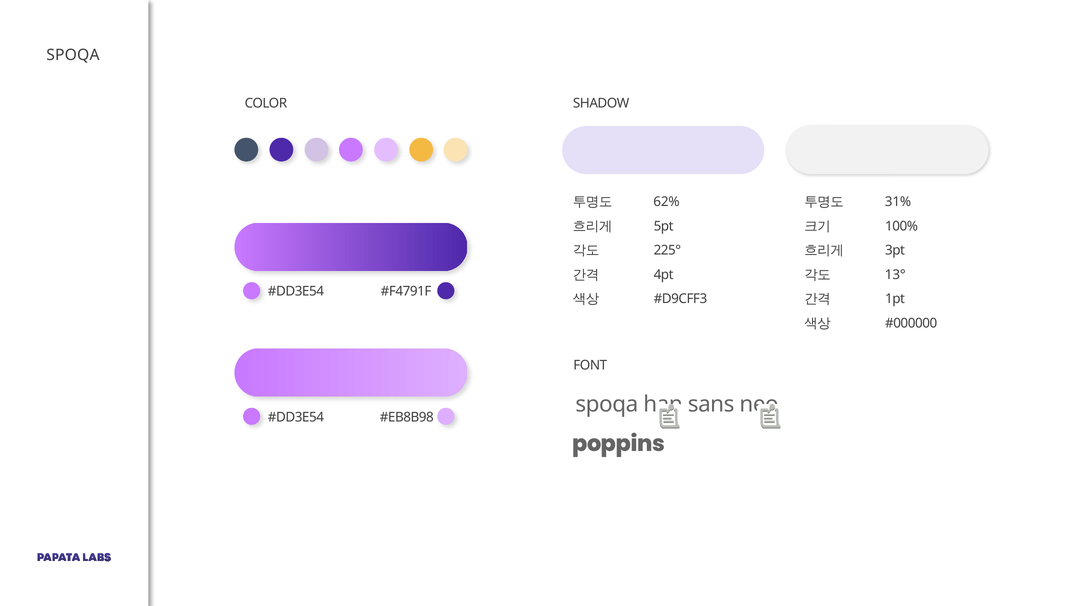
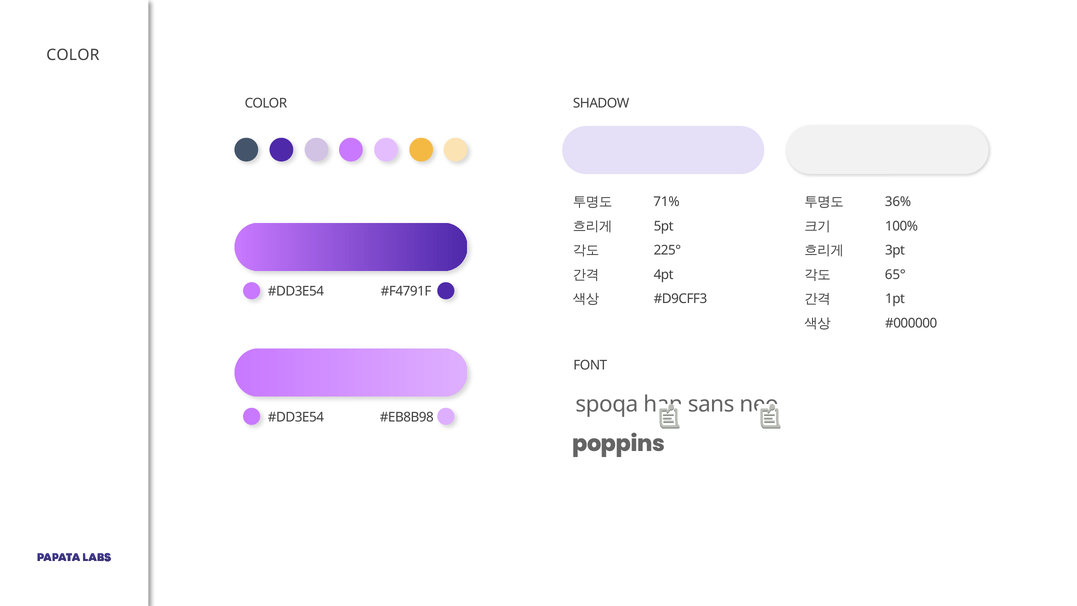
SPOQA: SPOQA -> COLOR (73, 55)
62%: 62% -> 71% (667, 202)
31%: 31% -> 36% (898, 202)
13°: 13° -> 65° (895, 275)
